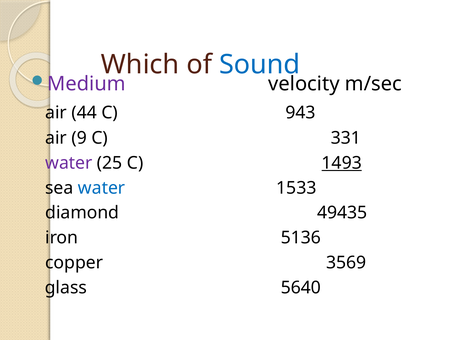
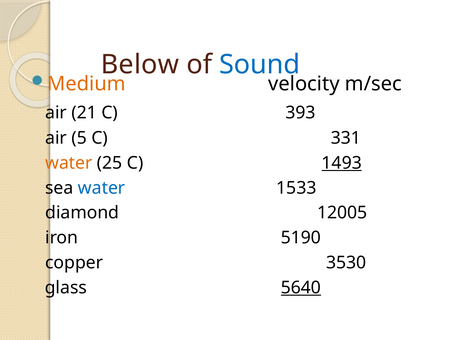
Which: Which -> Below (140, 65)
Medium colour: purple -> orange (86, 84)
44: 44 -> 21 (84, 112)
943: 943 -> 393 (300, 112)
9: 9 -> 5 (79, 138)
water colour: purple -> orange (69, 163)
49435: 49435 -> 12005 (342, 213)
5136: 5136 -> 5190 (301, 238)
3569: 3569 -> 3530 (346, 263)
5640 underline: none -> present (301, 287)
